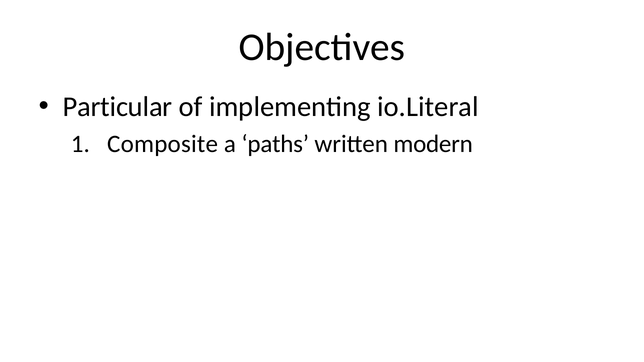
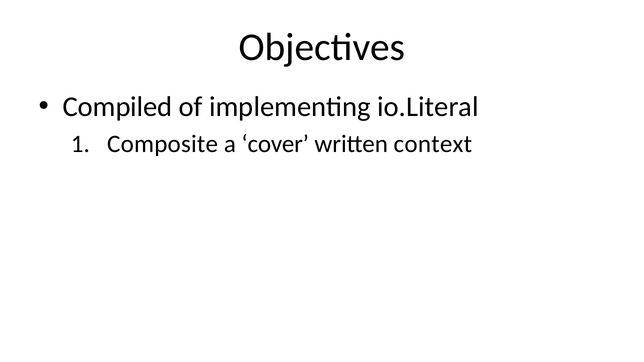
Particular: Particular -> Compiled (118, 107)
paths: paths -> cover (275, 144)
modern: modern -> context (433, 144)
